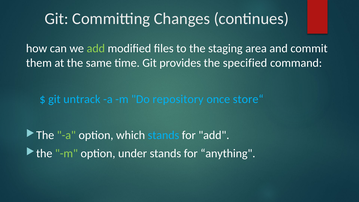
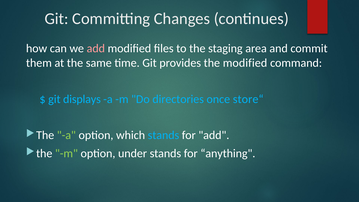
add colour: light green -> pink (96, 48)
the specified: specified -> modified (245, 63)
untrack: untrack -> displays (82, 99)
repository: repository -> directories (178, 99)
